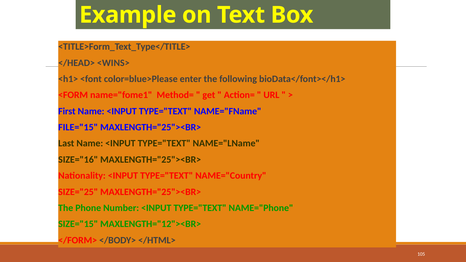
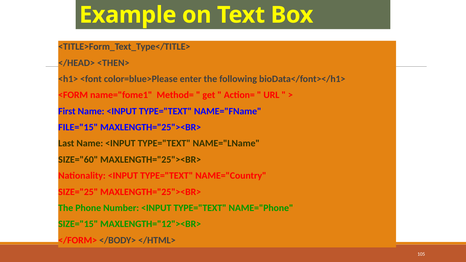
<WINS>: <WINS> -> <THEN> (113, 63)
SIZE="16: SIZE="16 -> SIZE="60 (78, 160)
